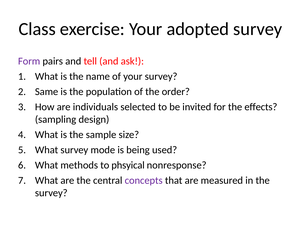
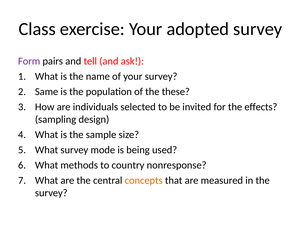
order: order -> these (176, 92)
phsyical: phsyical -> country (128, 165)
concepts colour: purple -> orange (144, 180)
